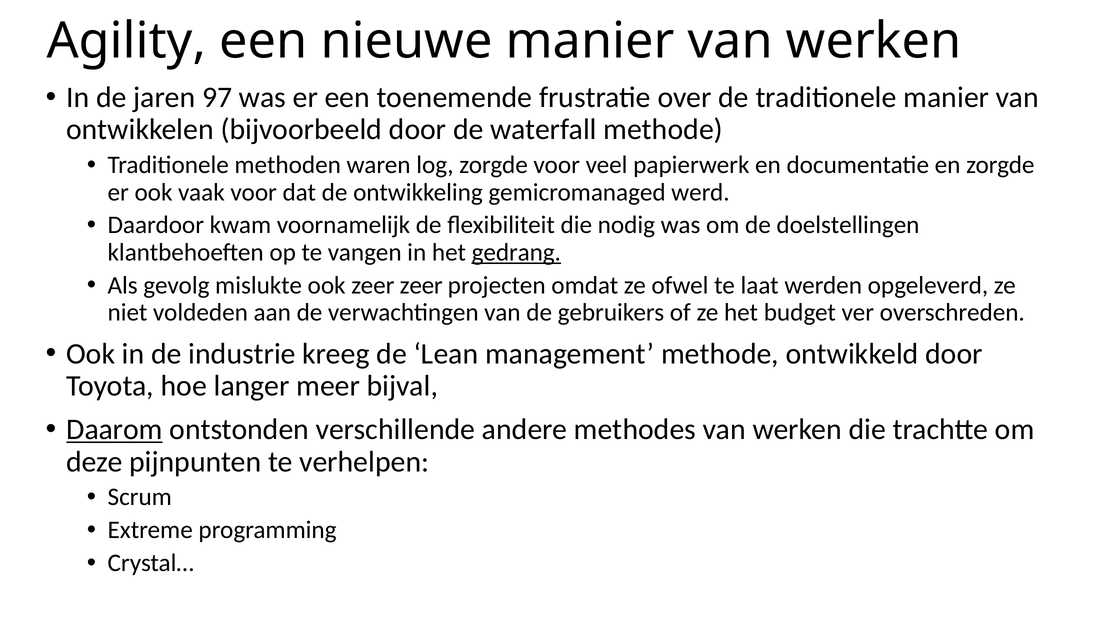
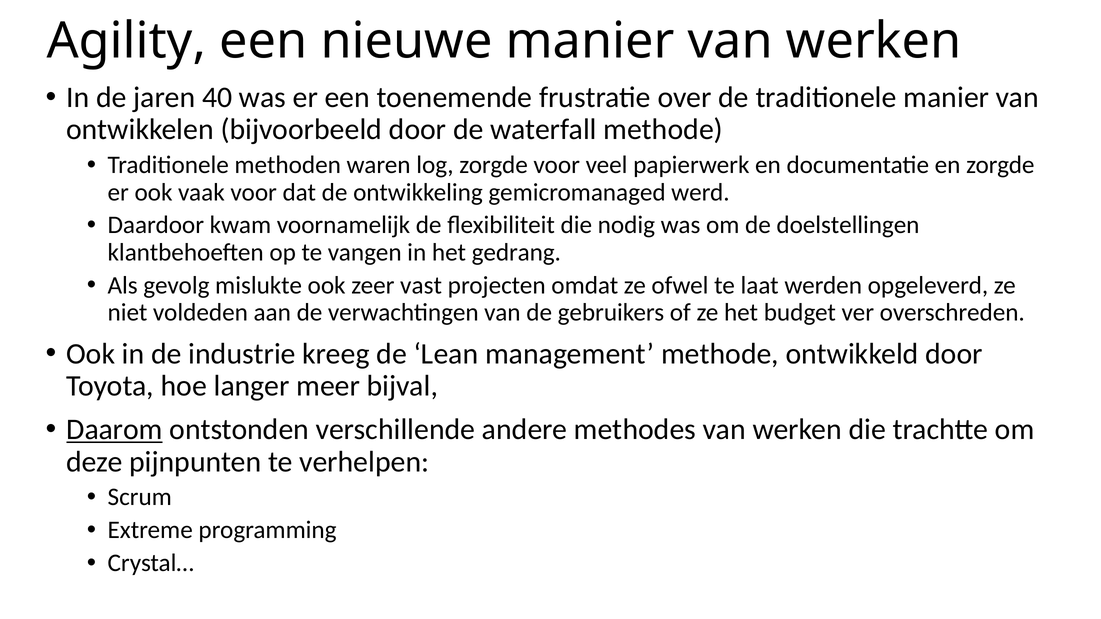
97: 97 -> 40 (217, 97)
gedrang underline: present -> none (516, 252)
zeer zeer: zeer -> vast (421, 285)
